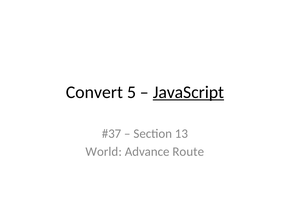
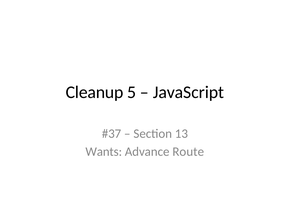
Convert: Convert -> Cleanup (95, 92)
JavaScript underline: present -> none (188, 92)
World: World -> Wants (104, 151)
